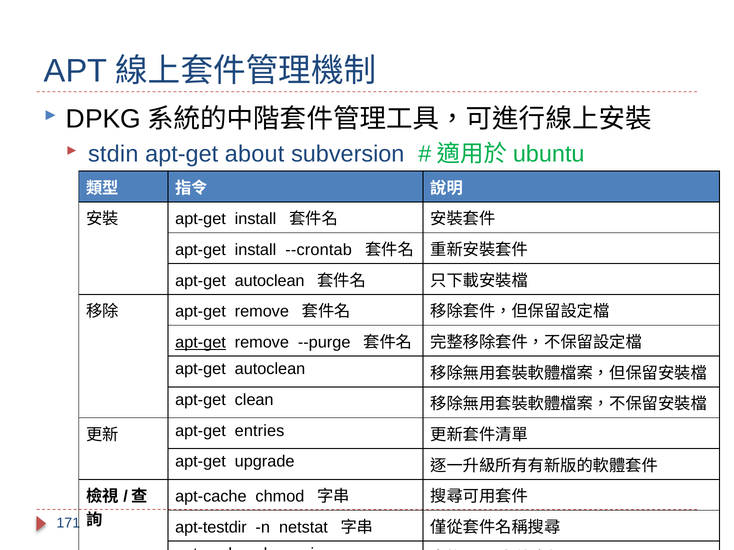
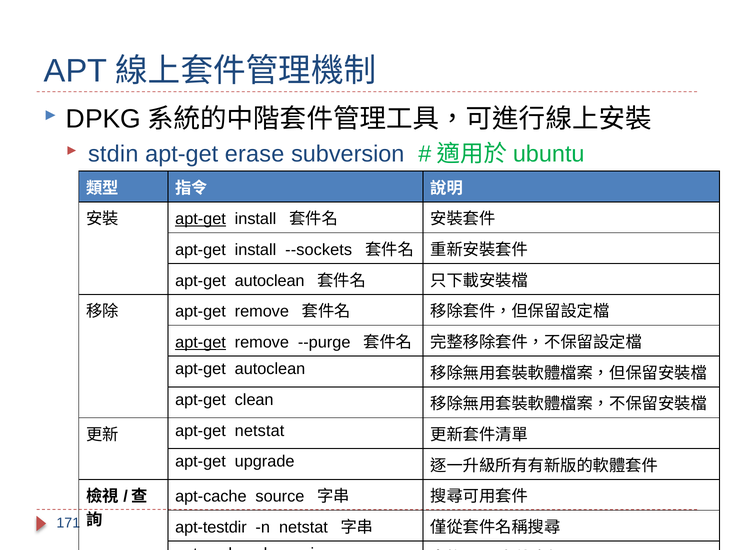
about: about -> erase (255, 154)
apt-get underline: none -> present (201, 219)
--crontab: --crontab -> --sockets (319, 250)
apt-get entries: entries -> netstat (260, 431)
chmod: chmod -> source (280, 497)
